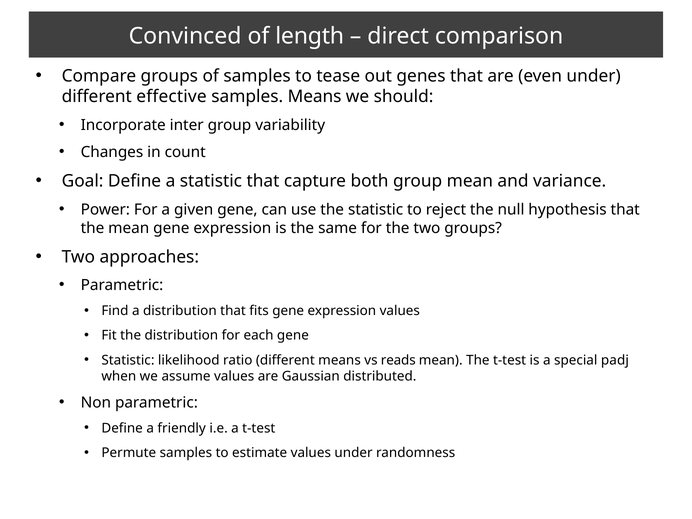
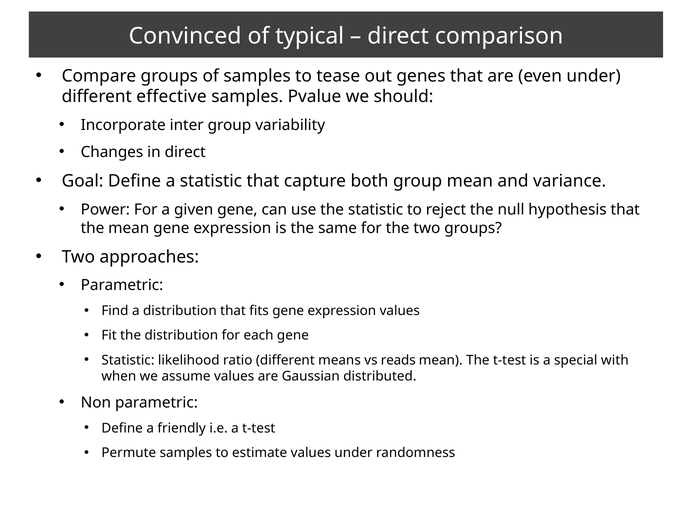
length: length -> typical (310, 36)
samples Means: Means -> Pvalue (315, 97)
in count: count -> direct (185, 152)
padj: padj -> with (615, 360)
